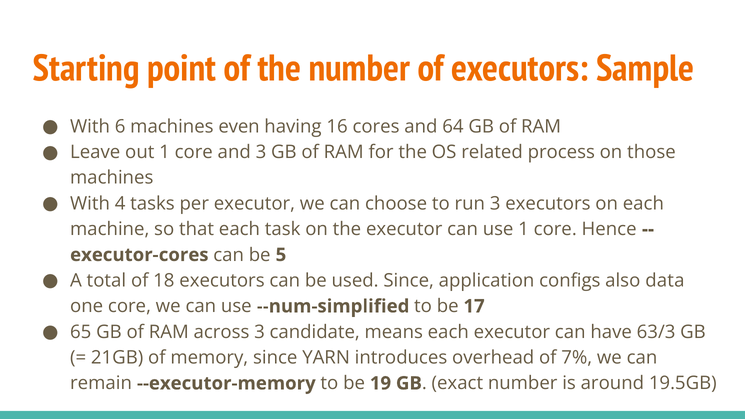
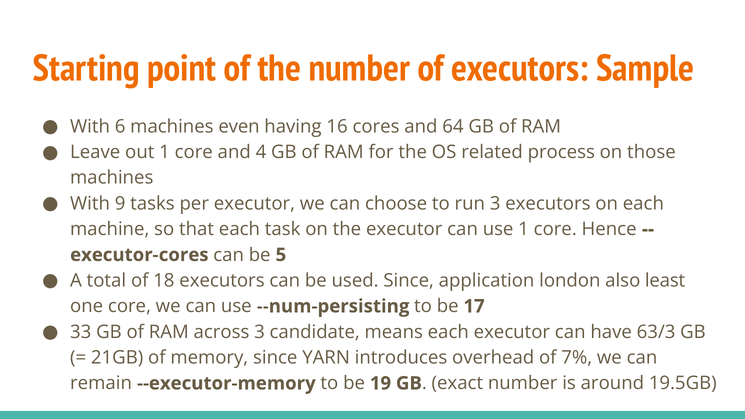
and 3: 3 -> 4 (261, 152)
4: 4 -> 9 (120, 204)
configs: configs -> london (570, 281)
data: data -> least (665, 281)
--num-simplified: --num-simplified -> --num-persisting (333, 306)
65: 65 -> 33 (81, 332)
